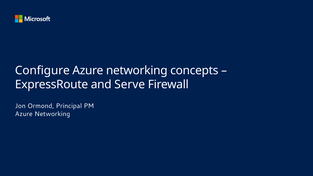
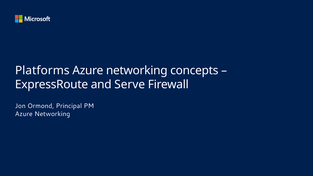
Configure: Configure -> Platforms (42, 70)
